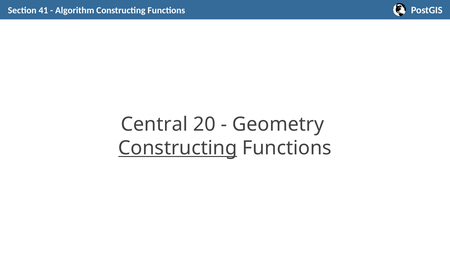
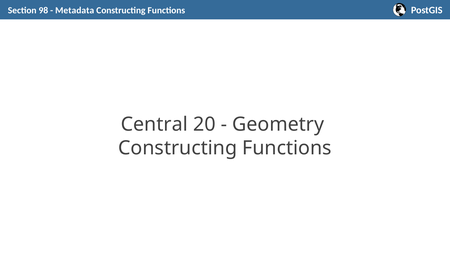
41: 41 -> 98 (43, 10)
Algorithm: Algorithm -> Metadata (75, 10)
Constructing underline: present -> none (178, 148)
